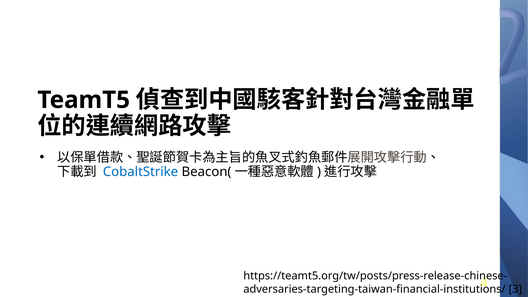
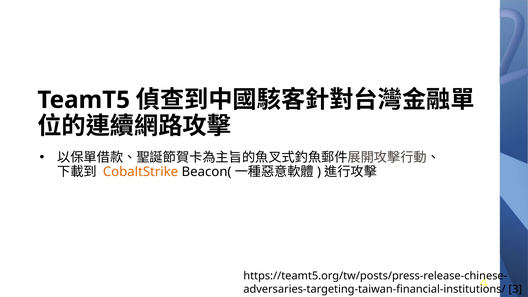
CobaltStrike colour: blue -> orange (141, 172)
